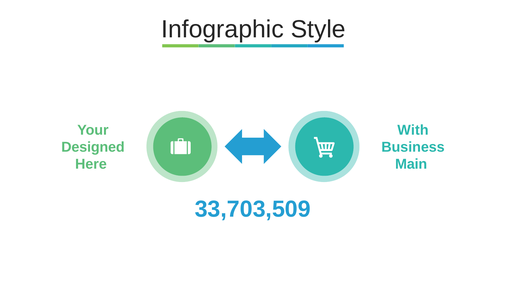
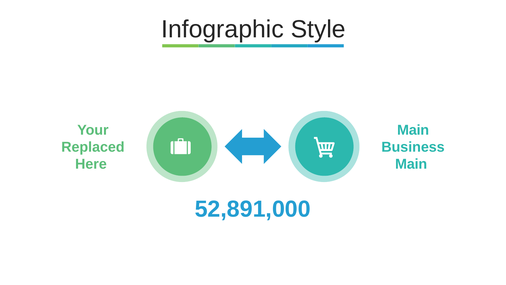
With: With -> Main (413, 130)
Designed: Designed -> Replaced (93, 147)
33,703,509: 33,703,509 -> 52,891,000 (253, 209)
